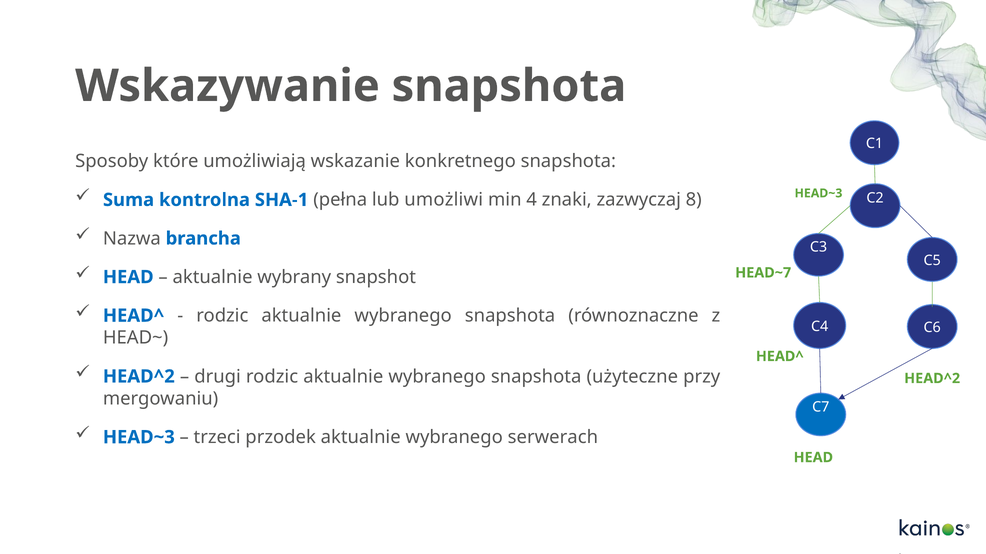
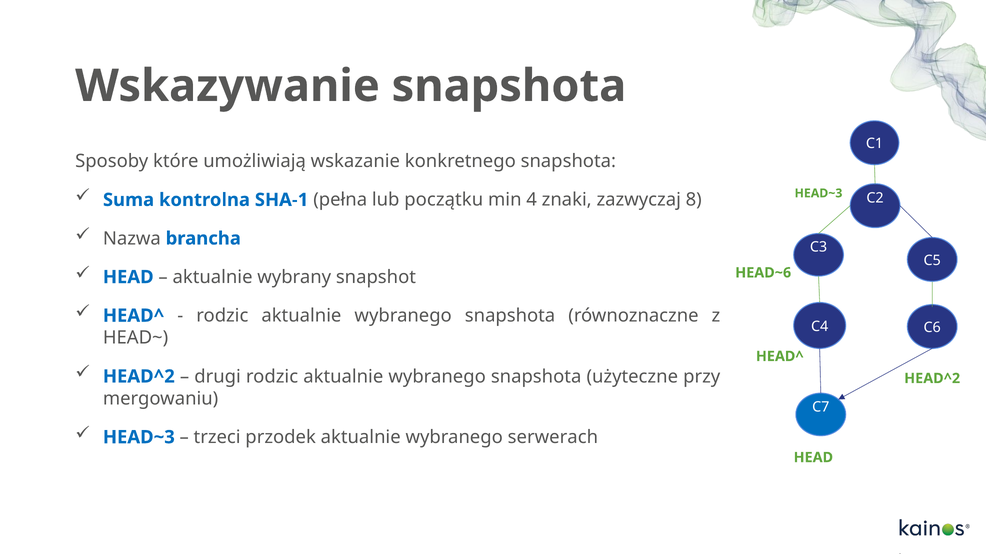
umożliwi: umożliwi -> początku (444, 200)
HEAD~7: HEAD~7 -> HEAD~6 (763, 273)
